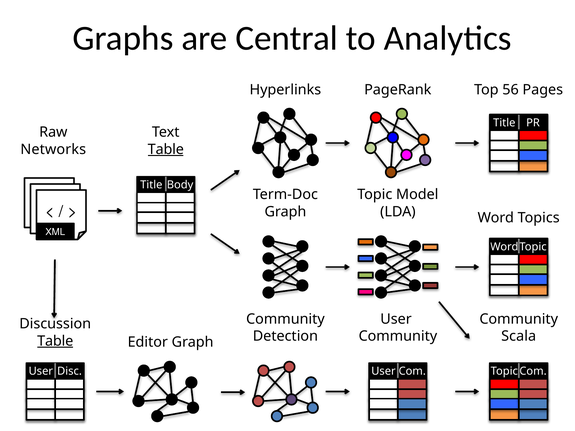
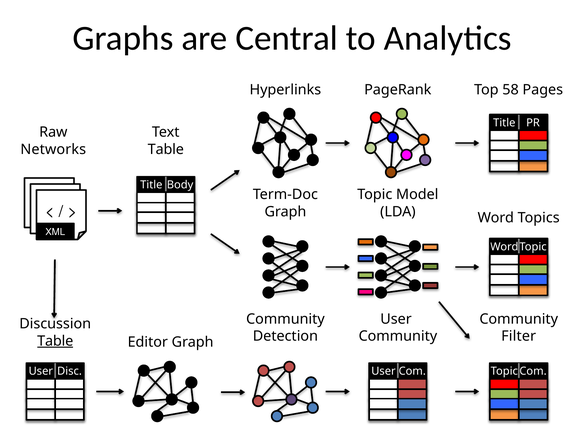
56: 56 -> 58 (511, 90)
Table underline: present -> none (166, 149)
Scala: Scala -> Filter (519, 336)
